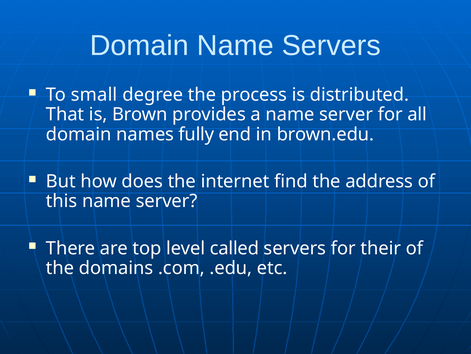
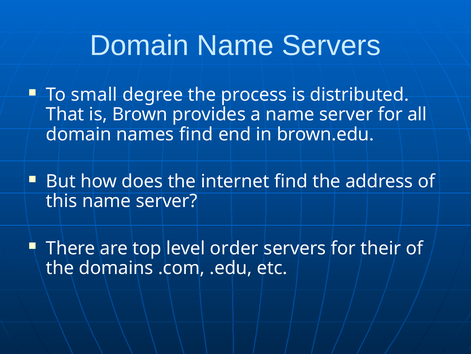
names fully: fully -> find (196, 134)
called: called -> order (234, 248)
